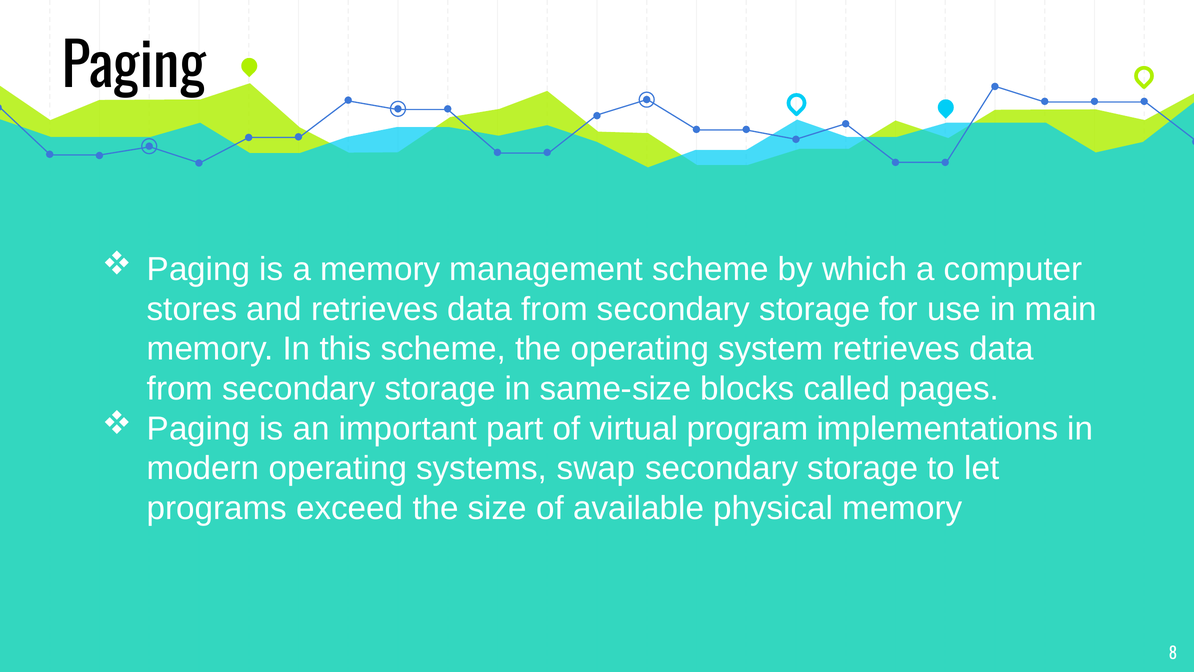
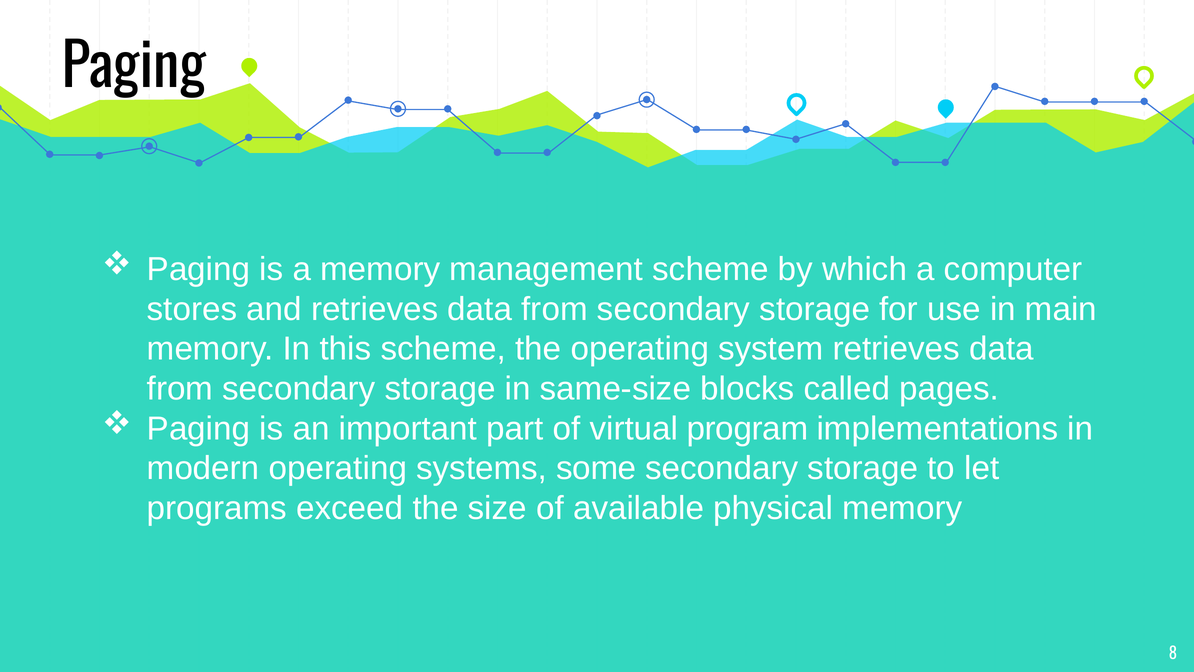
swap: swap -> some (596, 468)
